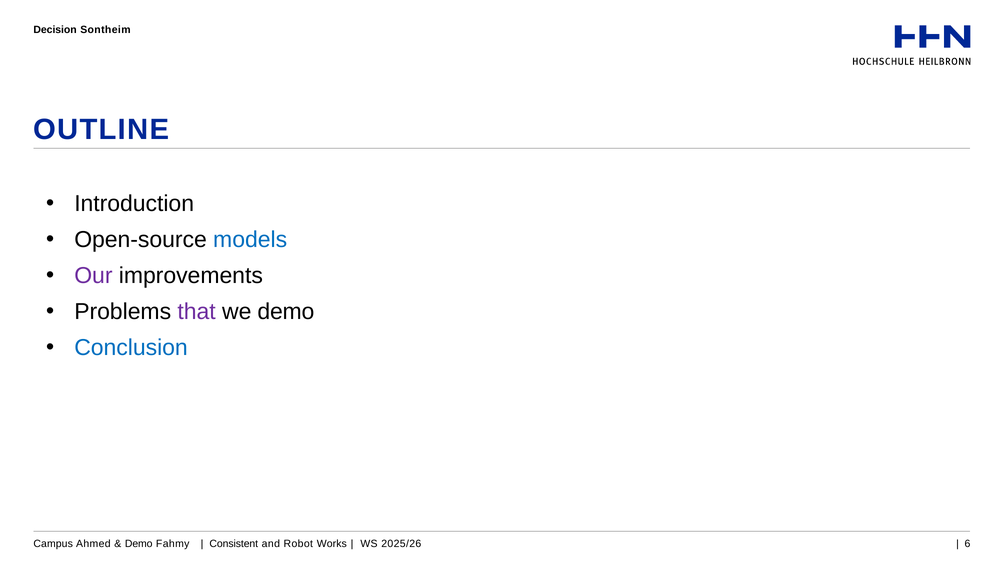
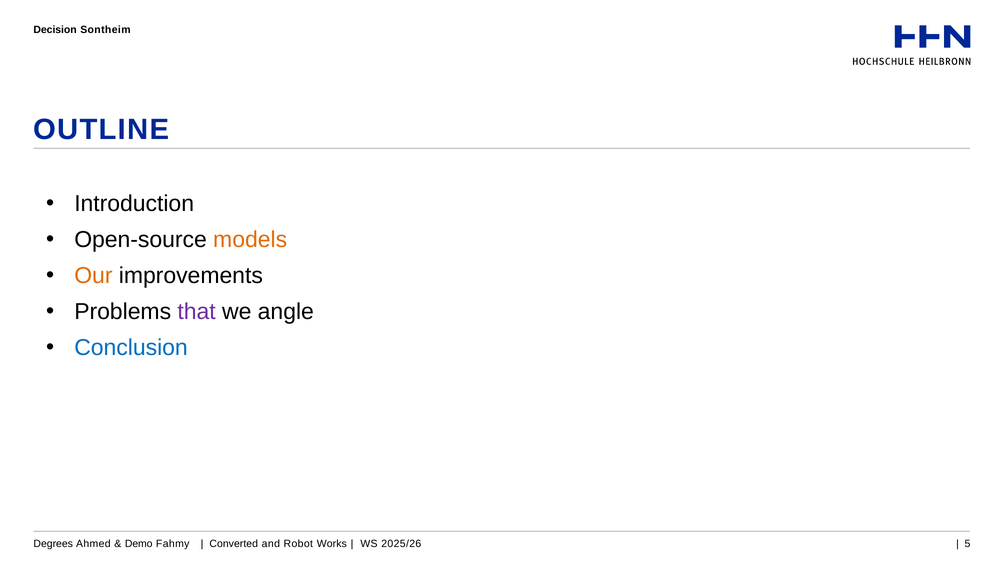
models colour: blue -> orange (250, 240)
Our colour: purple -> orange (93, 276)
we demo: demo -> angle (286, 312)
Campus: Campus -> Degrees (53, 544)
Consistent: Consistent -> Converted (234, 544)
6: 6 -> 5 (967, 543)
